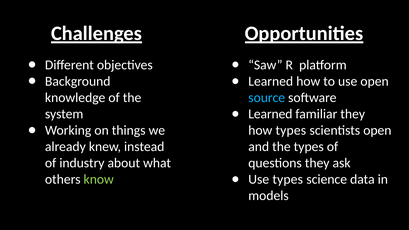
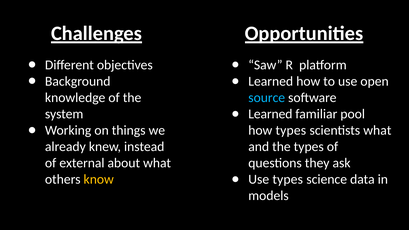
familiar they: they -> pool (353, 114)
scientists open: open -> what (377, 130)
industry: industry -> external (82, 163)
know colour: light green -> yellow (99, 179)
